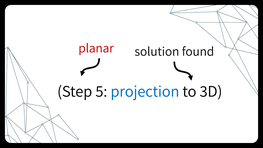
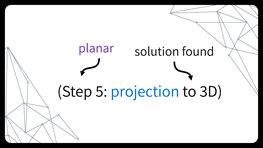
planar colour: red -> purple (96, 48)
